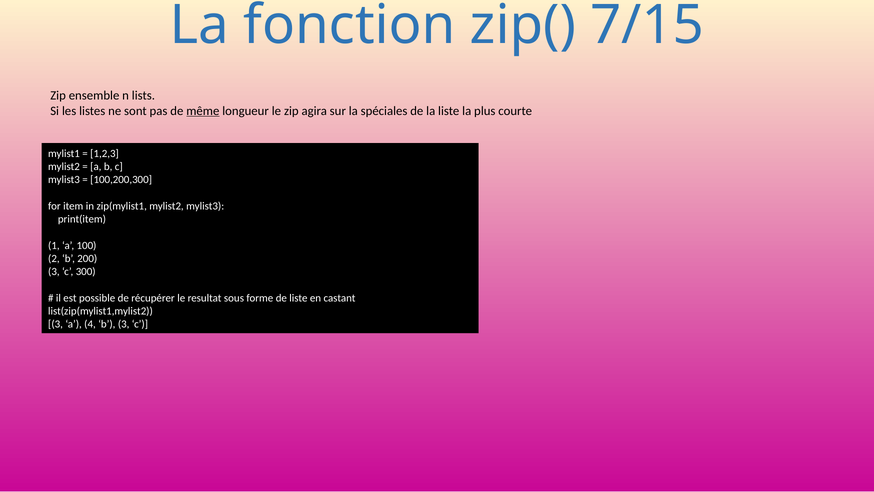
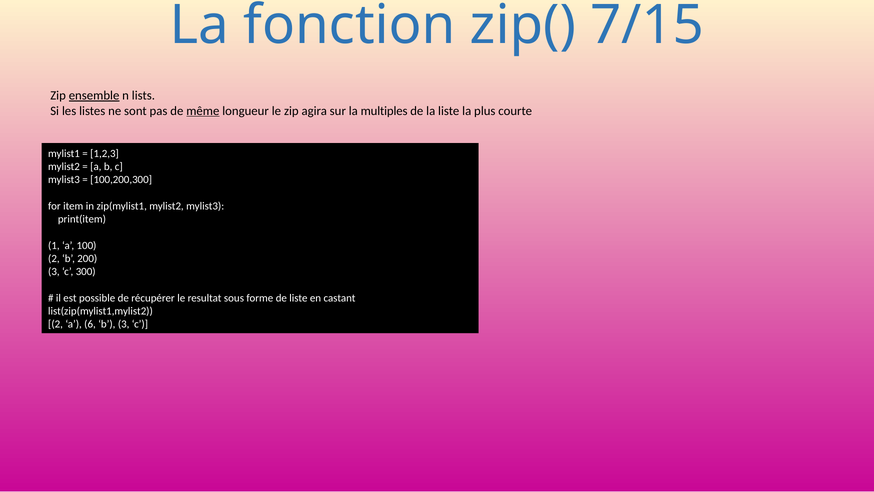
ensemble underline: none -> present (94, 95)
spéciales: spéciales -> multiples (384, 111)
3: 3 -> 2 (56, 324)
4: 4 -> 6 (90, 324)
